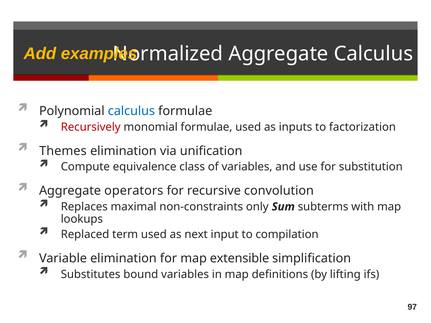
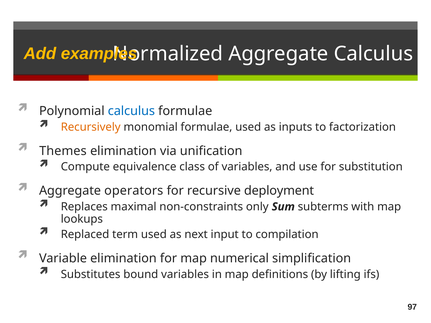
Recursively colour: red -> orange (91, 127)
convolution: convolution -> deployment (279, 191)
extensible: extensible -> numerical (239, 259)
